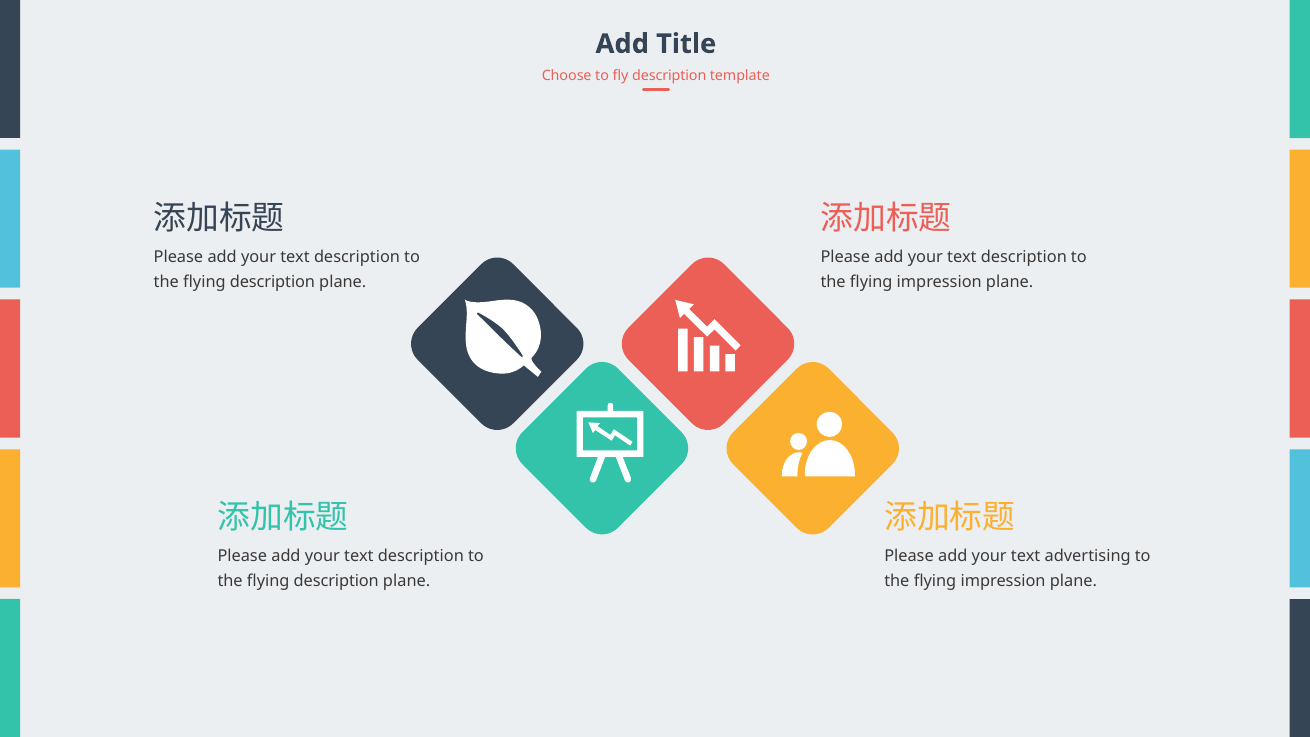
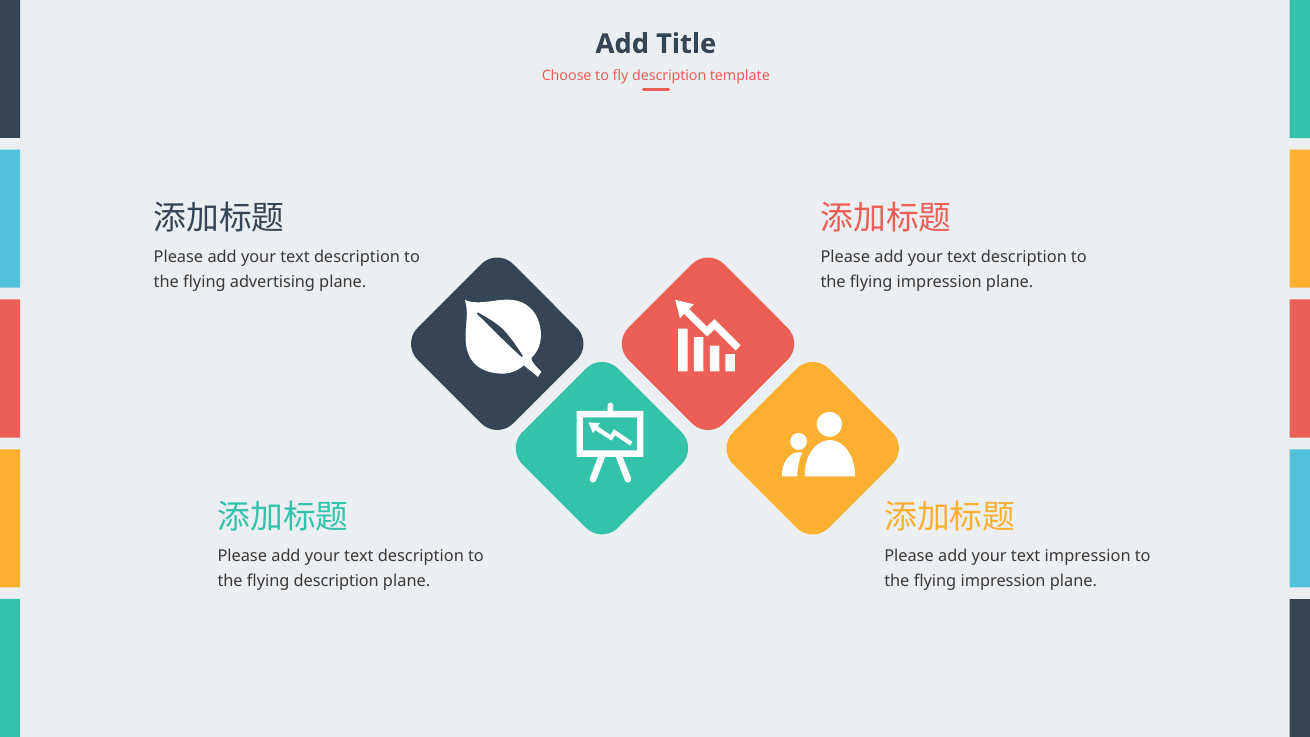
description: description -> advertising (272, 283)
text advertising: advertising -> impression (1088, 556)
